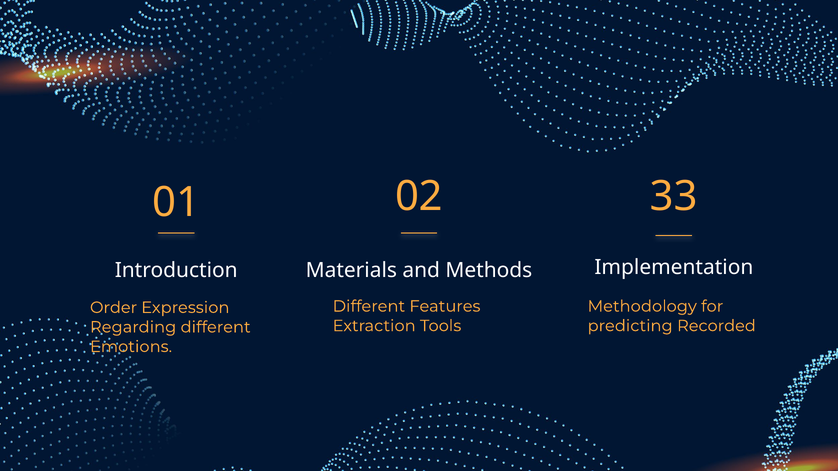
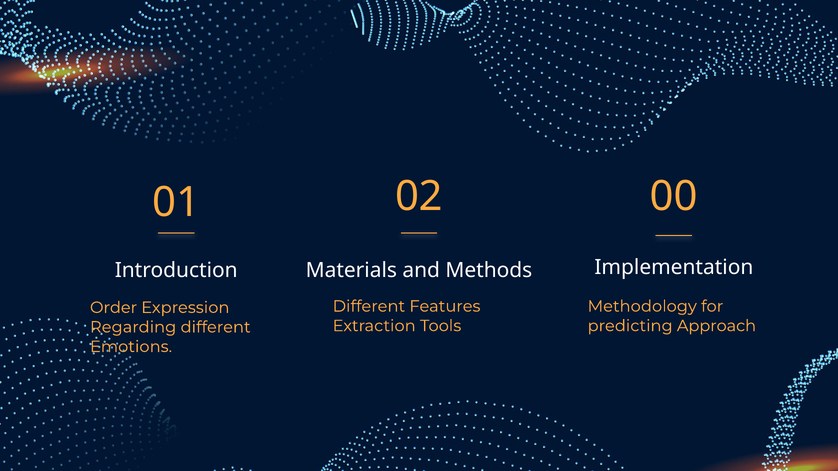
33: 33 -> 00 (674, 196)
Recorded: Recorded -> Approach (716, 326)
